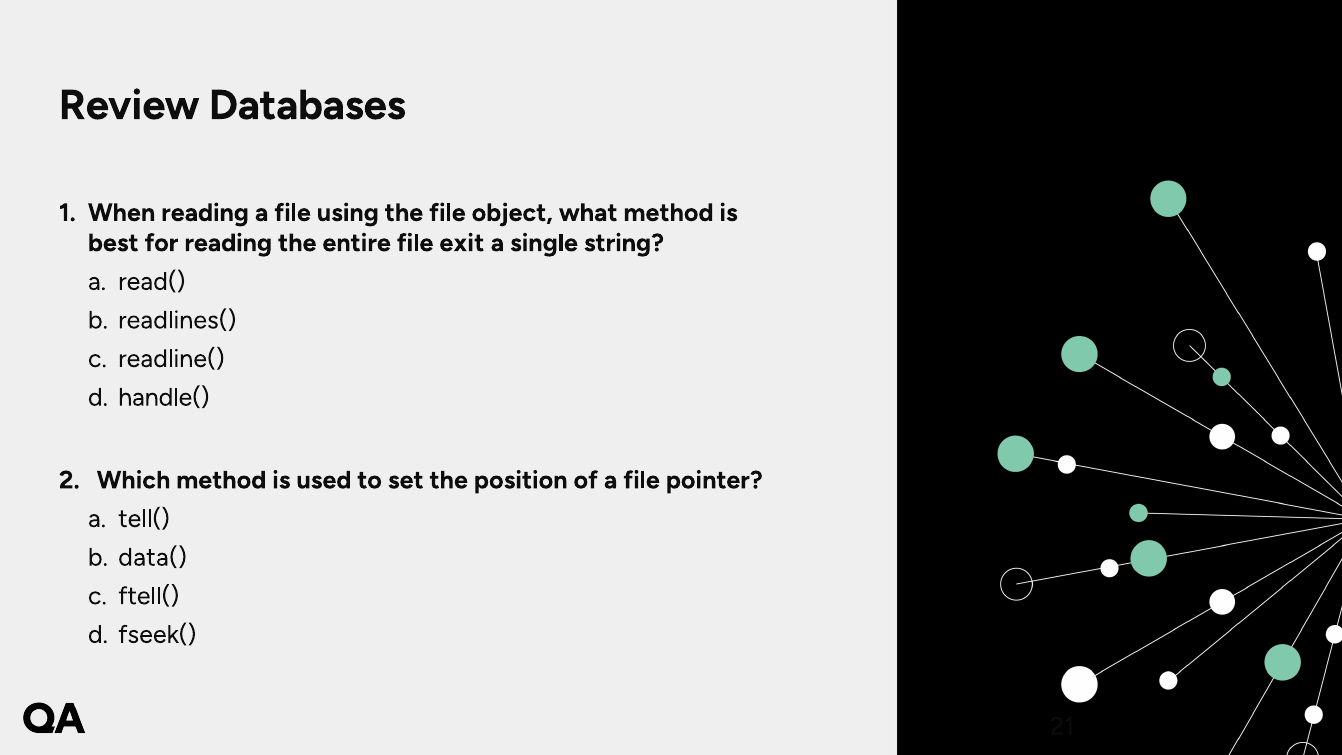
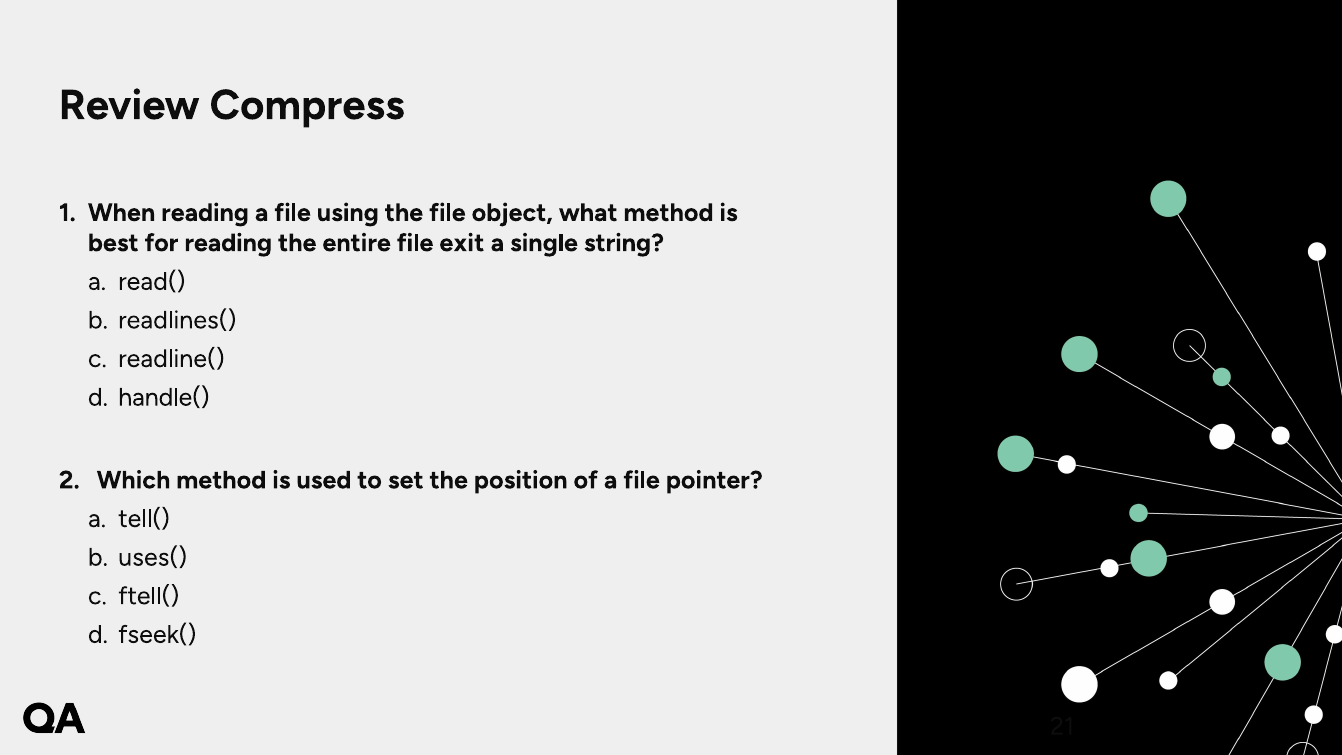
Databases: Databases -> Compress (307, 105)
data(: data( -> uses( (153, 557)
